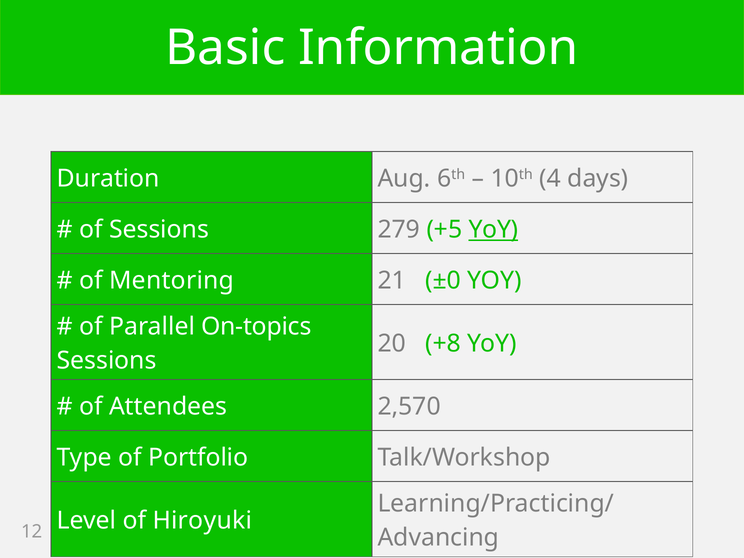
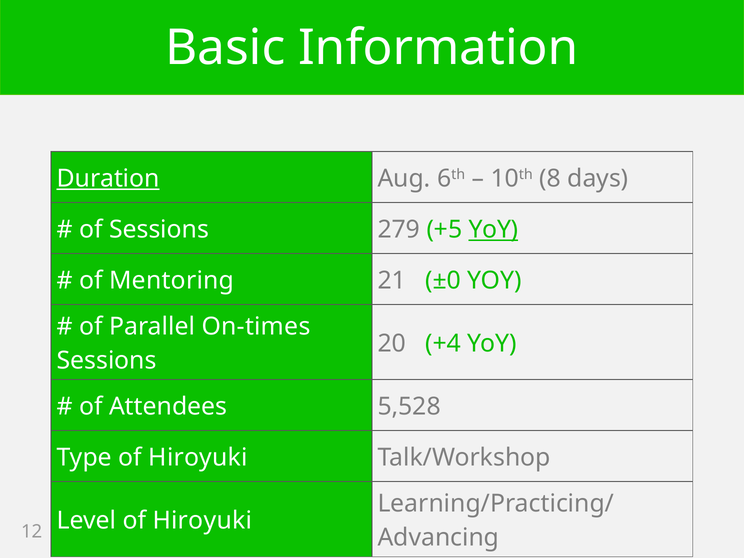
Duration underline: none -> present (108, 178)
4: 4 -> 8 (550, 178)
On-topics: On-topics -> On-times (256, 327)
+8: +8 -> +4 (443, 343)
2,570: 2,570 -> 5,528 (409, 407)
Type of Portfolio: Portfolio -> Hiroyuki (198, 458)
